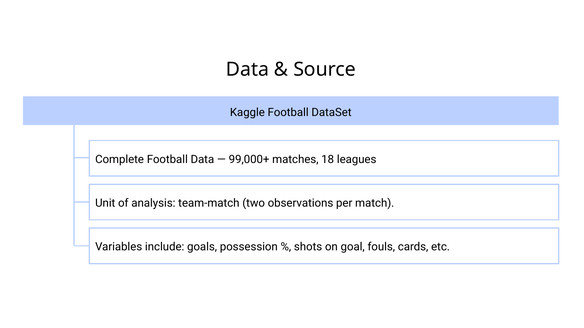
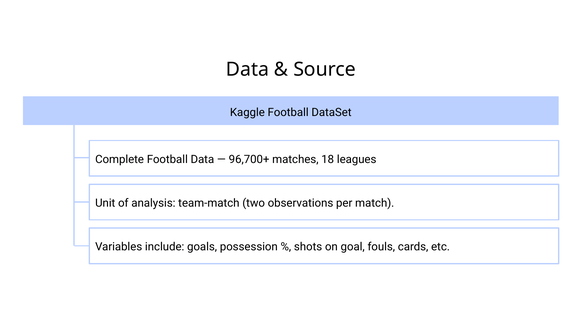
99,000+: 99,000+ -> 96,700+ (249, 160)
